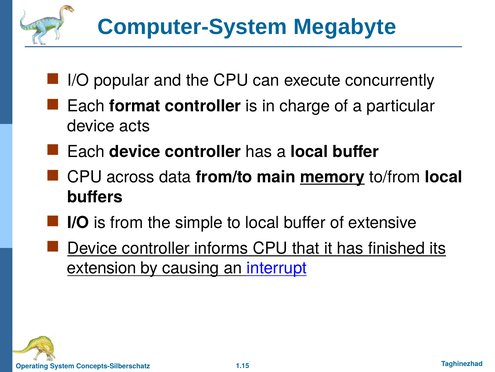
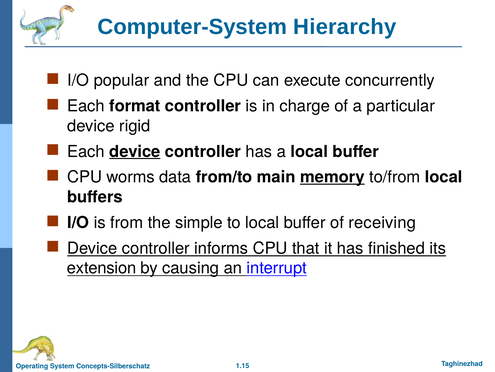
Megabyte: Megabyte -> Hierarchy (345, 27)
acts: acts -> rigid (135, 126)
device underline: none -> present (135, 151)
across: across -> worms (131, 177)
extensive: extensive -> receiving (382, 222)
